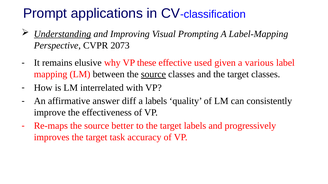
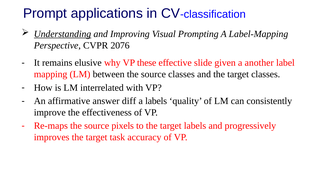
2073: 2073 -> 2076 (120, 45)
used: used -> slide (203, 63)
various: various -> another (259, 63)
source underline: present -> none (153, 74)
better: better -> pixels (123, 126)
